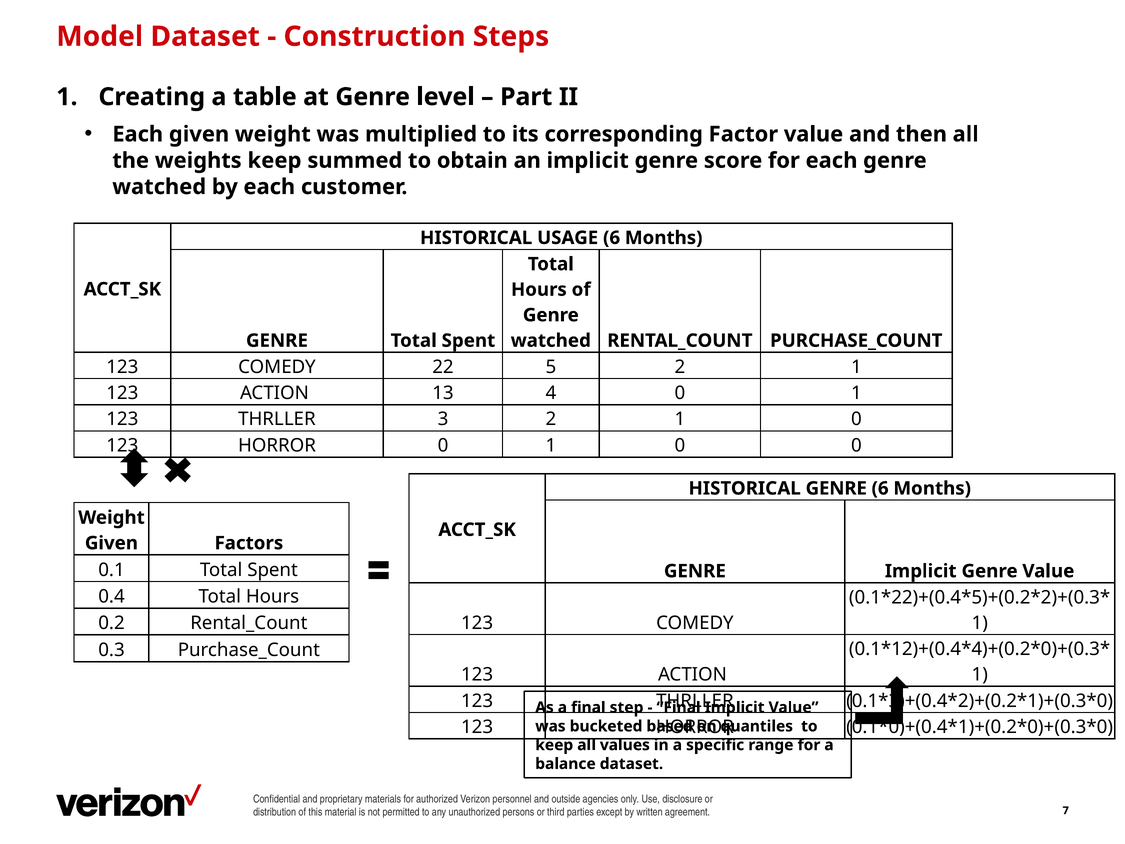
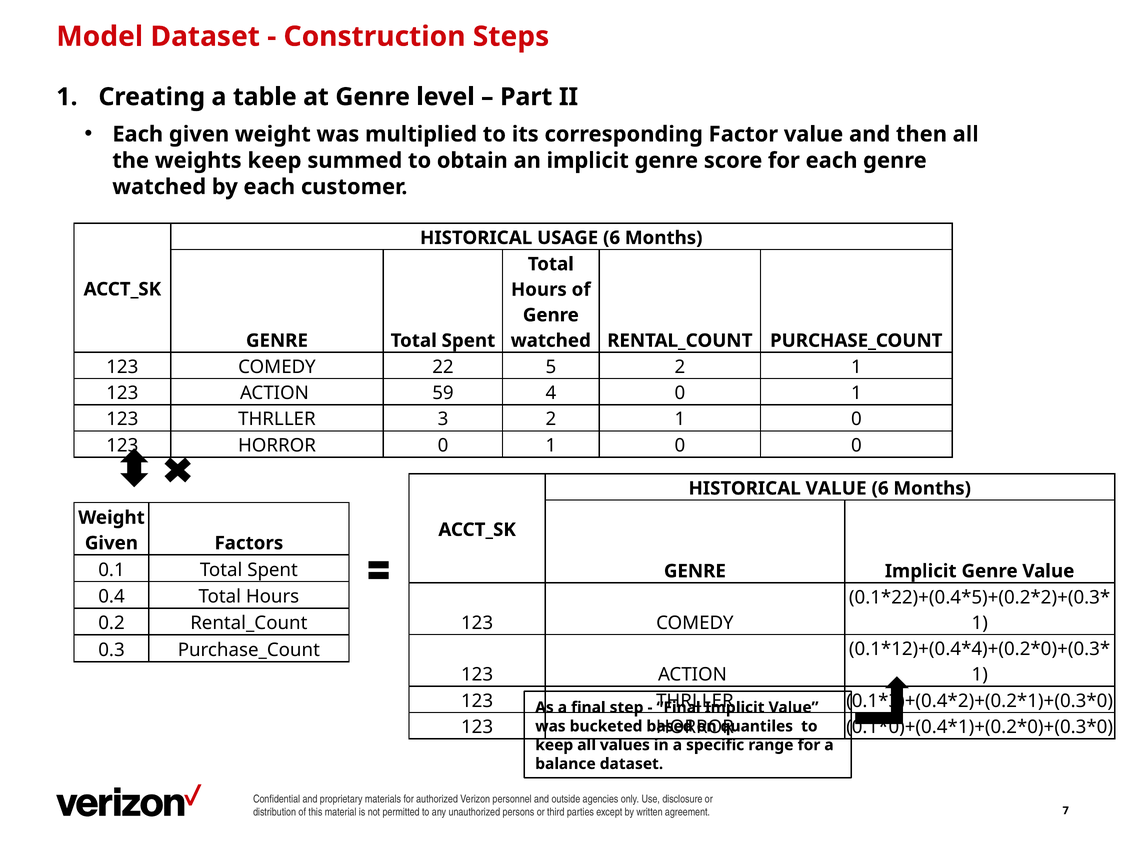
13: 13 -> 59 (443, 393)
HISTORICAL GENRE: GENRE -> VALUE (836, 488)
